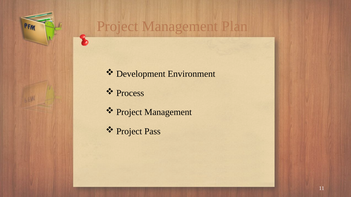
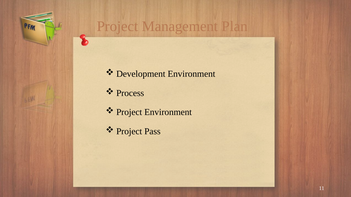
Management: Management -> Environment (168, 112)
